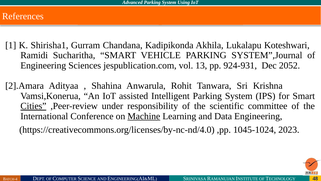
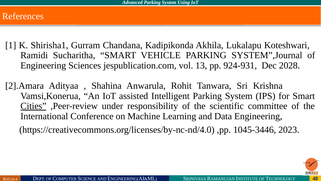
2052: 2052 -> 2028 (289, 65)
Machine underline: present -> none (144, 116)
1045-1024: 1045-1024 -> 1045-3446 (255, 129)
